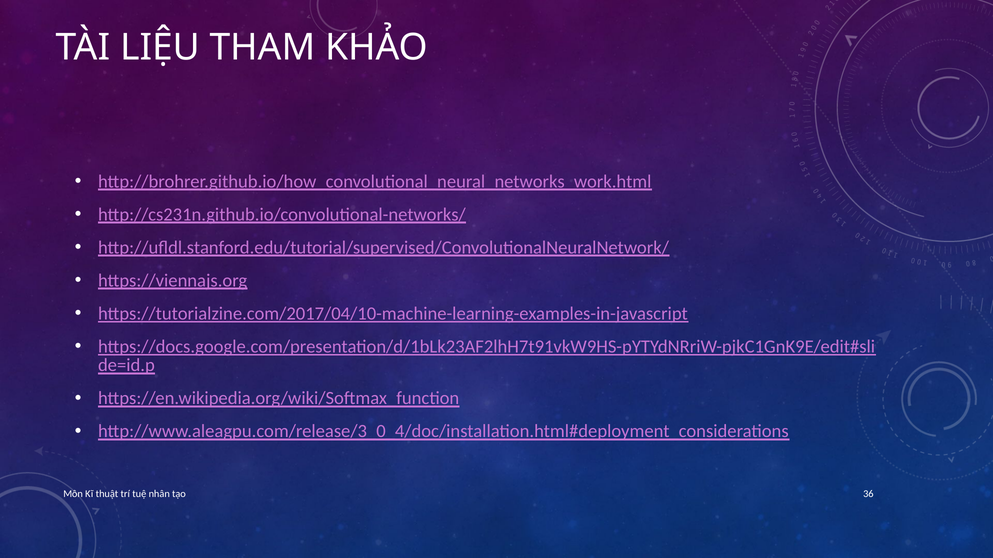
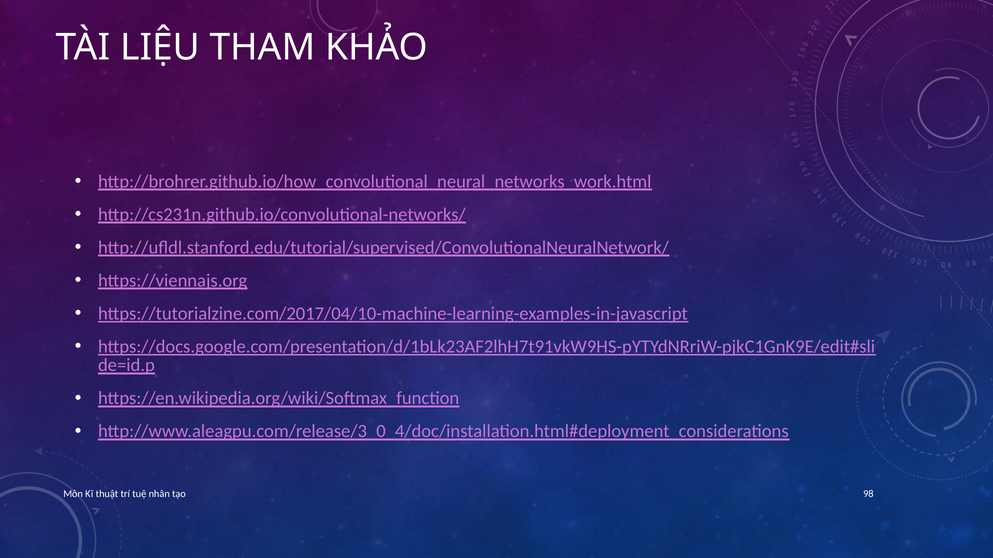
36: 36 -> 98 (868, 494)
